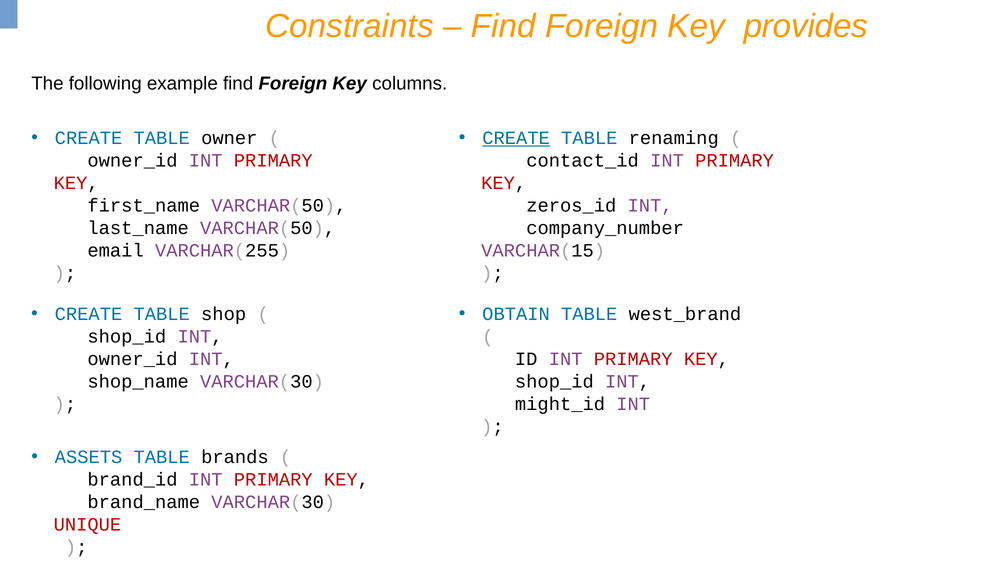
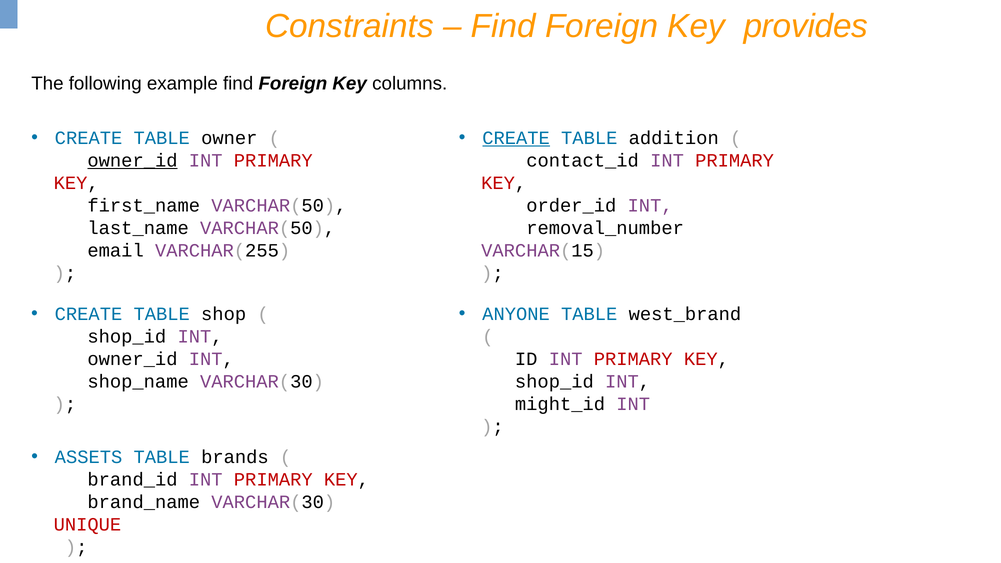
renaming: renaming -> addition (674, 138)
owner_id underline: none -> present (133, 160)
zeros_id: zeros_id -> order_id (571, 205)
company_number: company_number -> removal_number (605, 228)
OBTAIN: OBTAIN -> ANYONE (516, 314)
